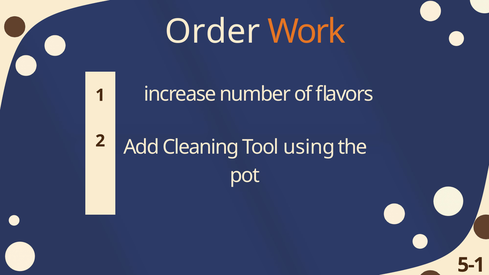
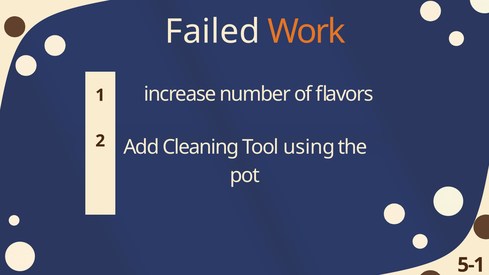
Order: Order -> Failed (212, 32)
